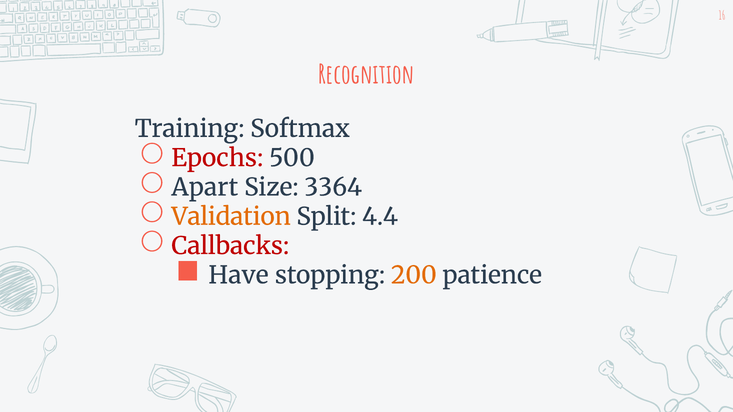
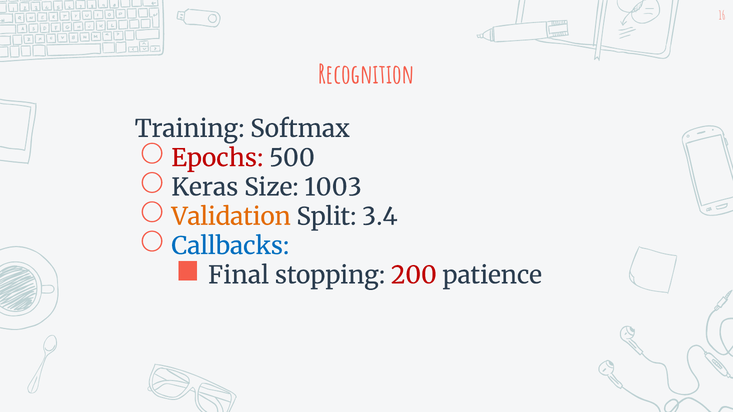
Apart: Apart -> Keras (205, 188)
3364: 3364 -> 1003 (333, 188)
4.4: 4.4 -> 3.4 (380, 217)
Callbacks colour: red -> blue (230, 246)
Have: Have -> Final (238, 276)
200 colour: orange -> red (414, 276)
